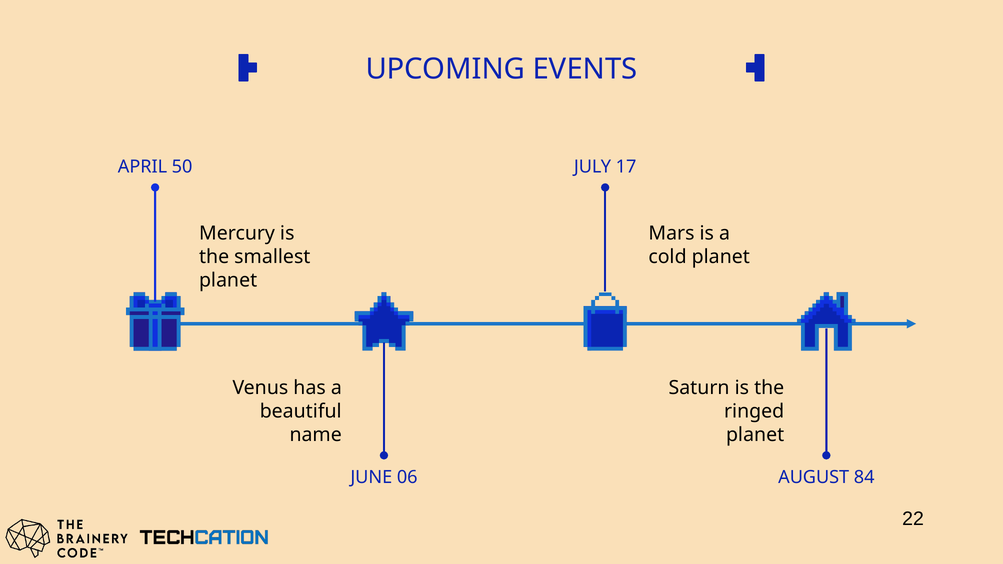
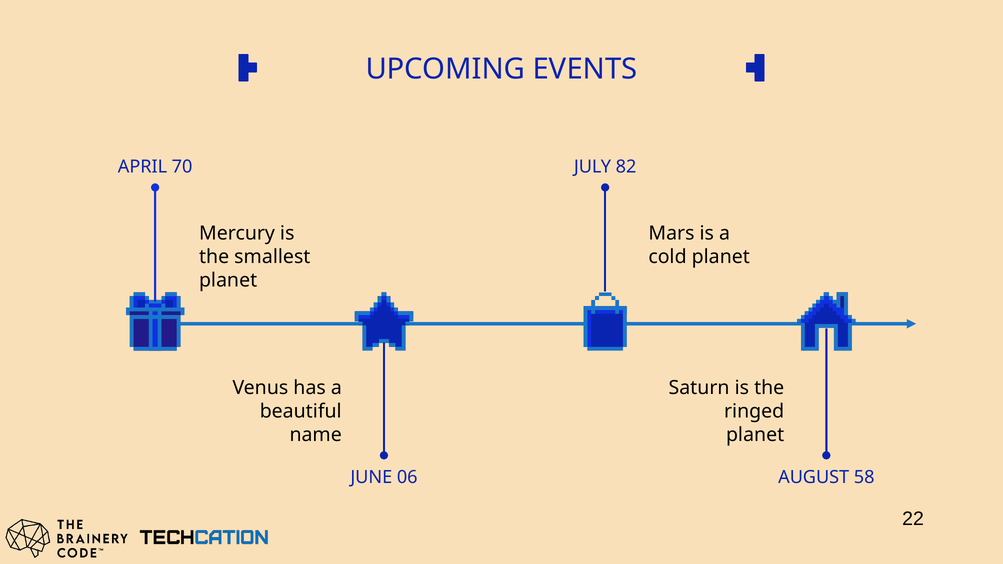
50: 50 -> 70 (182, 167)
17: 17 -> 82 (626, 167)
84: 84 -> 58 (864, 478)
